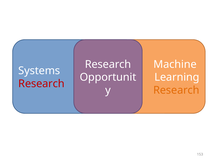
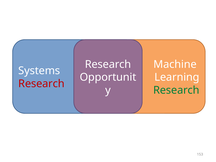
Research colour: orange -> green (176, 90)
